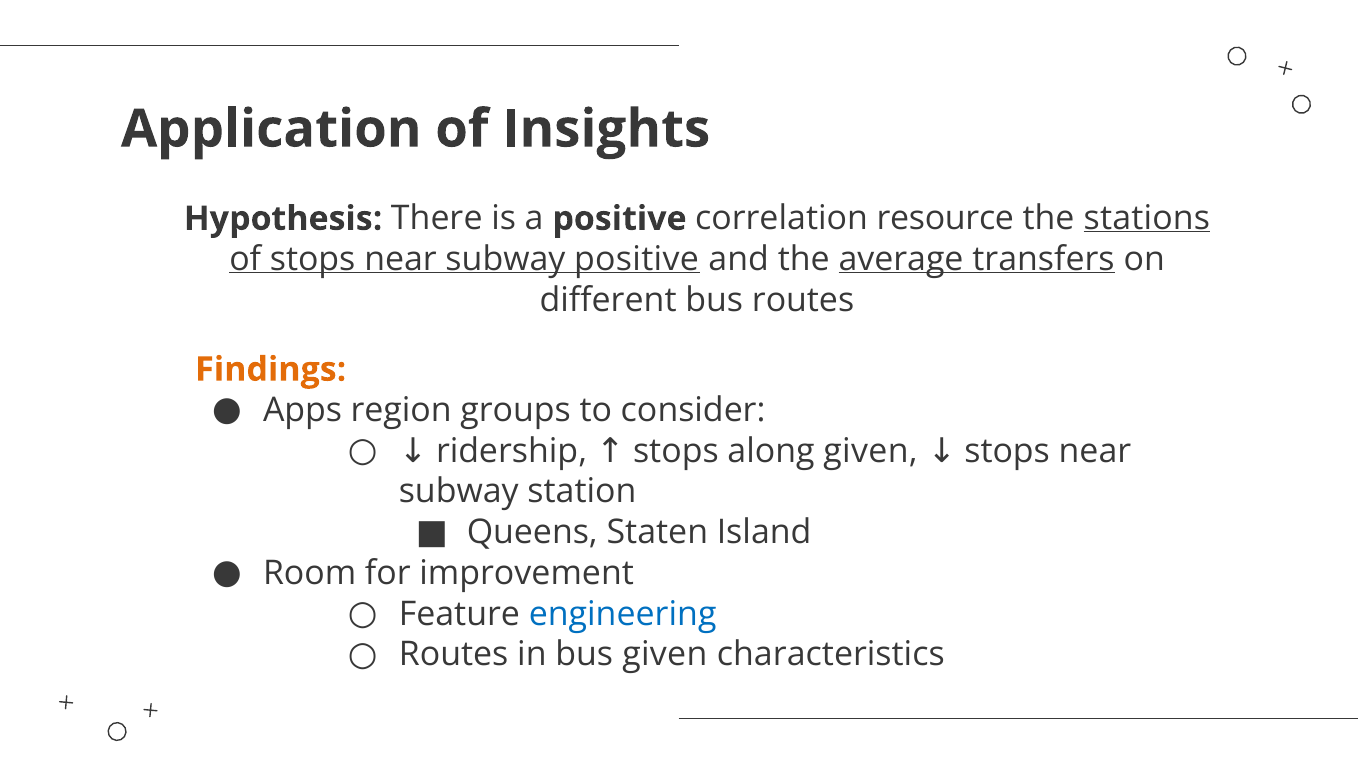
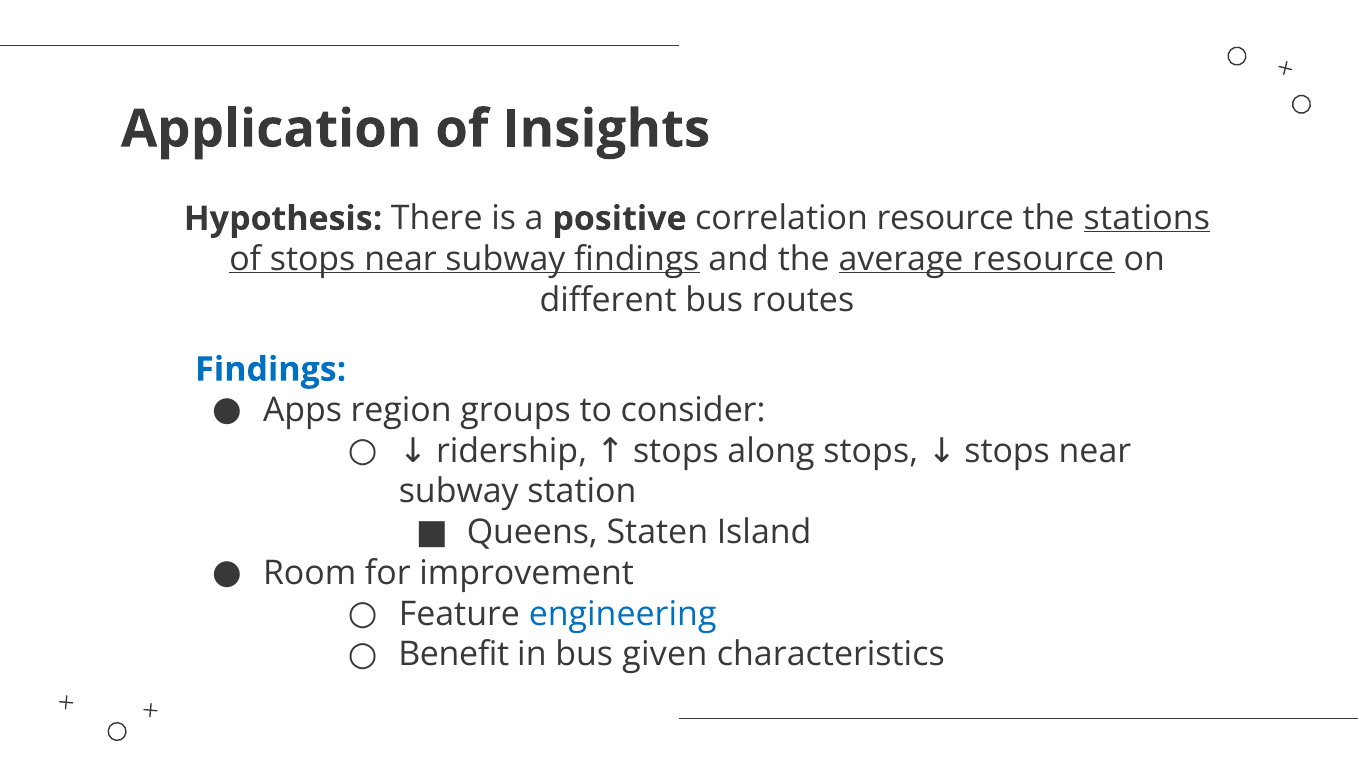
subway positive: positive -> findings (637, 259)
average transfers: transfers -> resource (1043, 259)
Findings colour: orange -> blue (271, 369)
along given: given -> stops (871, 451)
Routes: Routes -> Benefit (454, 655)
